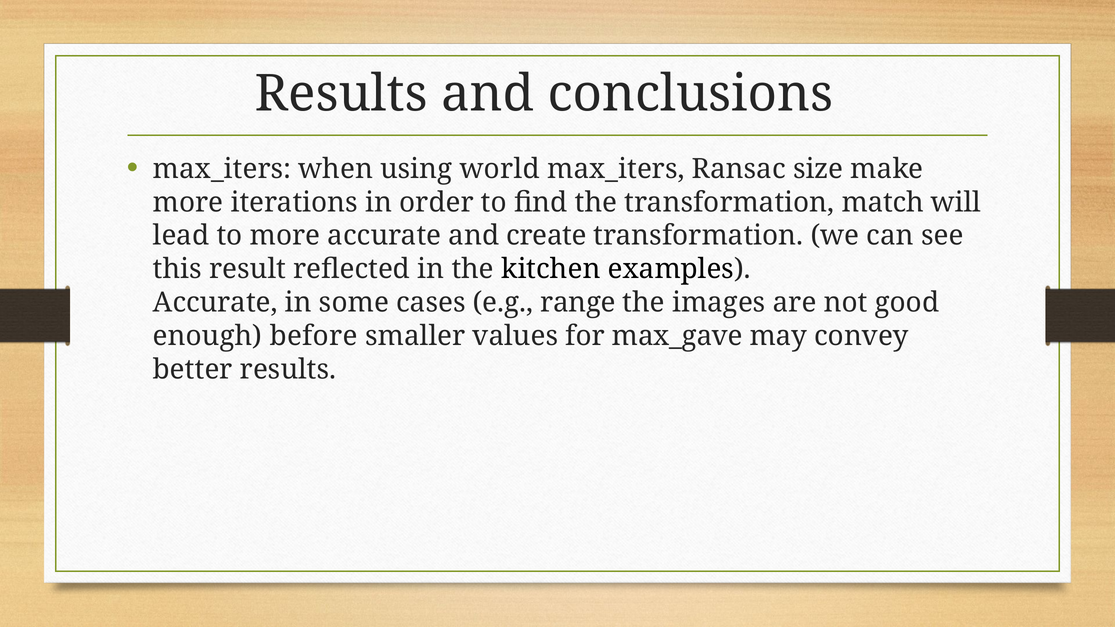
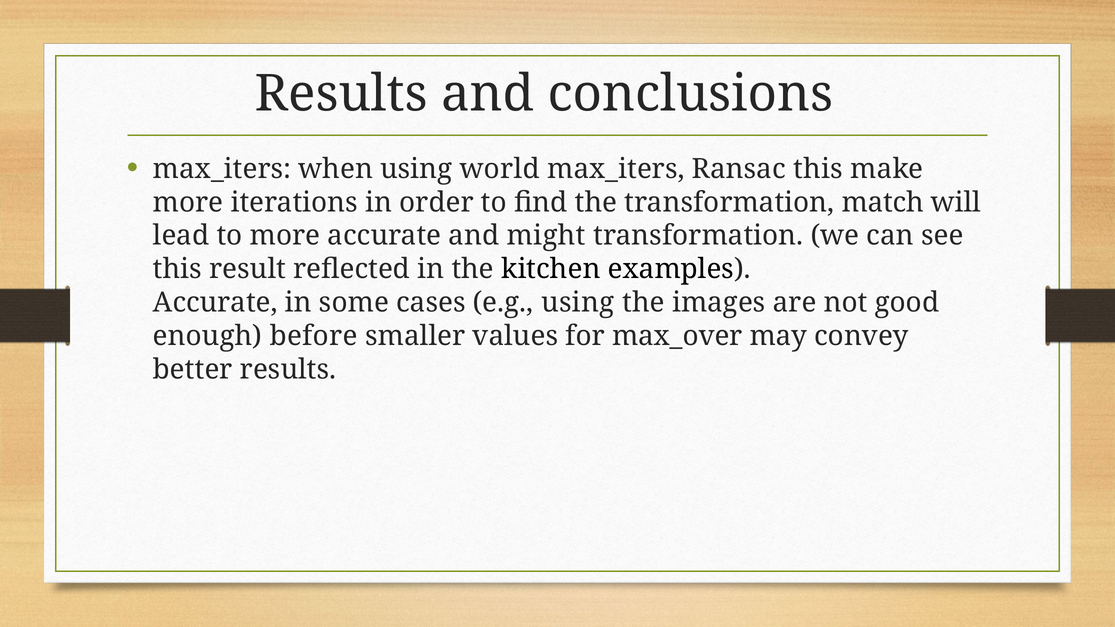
Ransac size: size -> this (818, 169)
create: create -> might (546, 236)
e.g range: range -> using (578, 303)
max_gave: max_gave -> max_over (677, 336)
